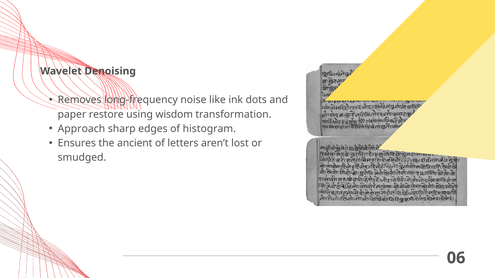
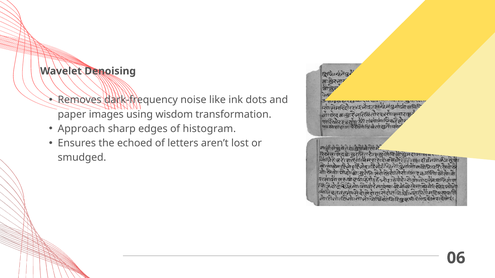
long-frequency: long-frequency -> dark-frequency (141, 100)
restore: restore -> images (106, 115)
ancient: ancient -> echoed (135, 143)
